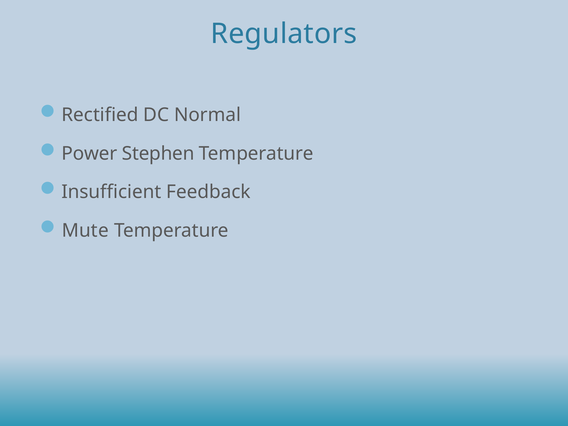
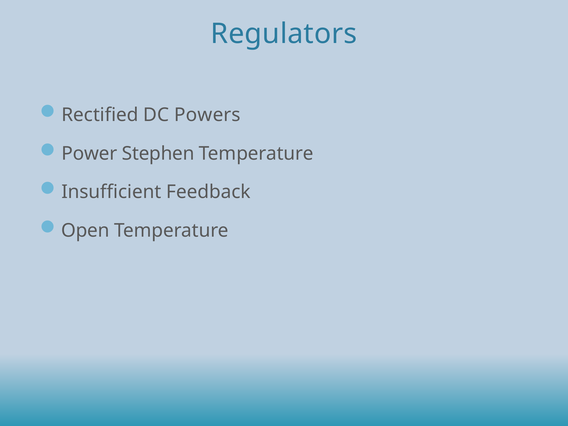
Normal: Normal -> Powers (207, 115)
Mute: Mute -> Open (85, 230)
